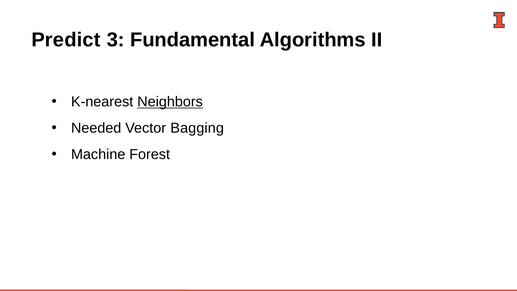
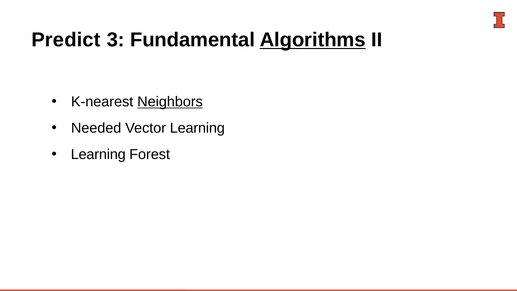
Algorithms underline: none -> present (313, 40)
Vector Bagging: Bagging -> Learning (197, 128)
Machine: Machine -> Learning (98, 154)
